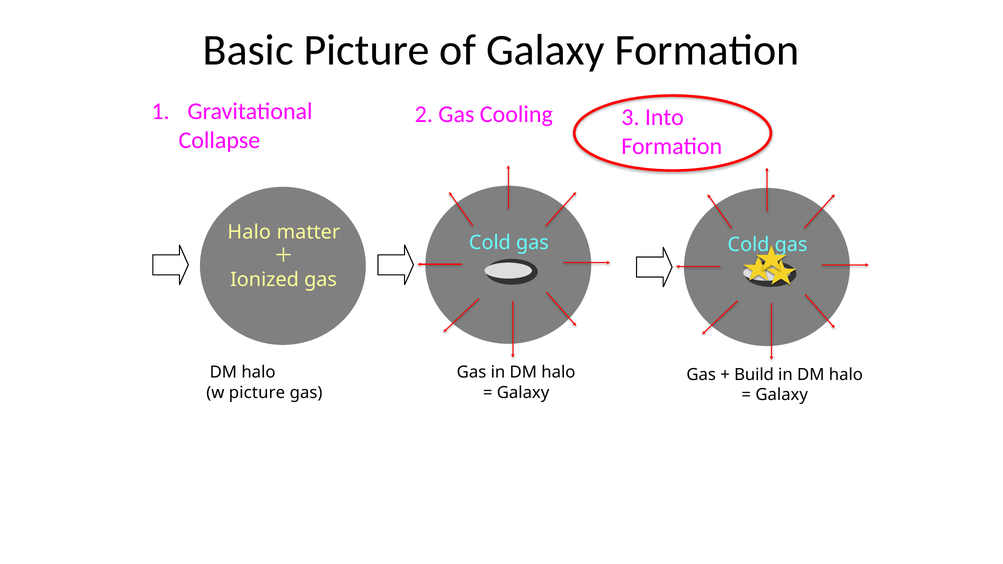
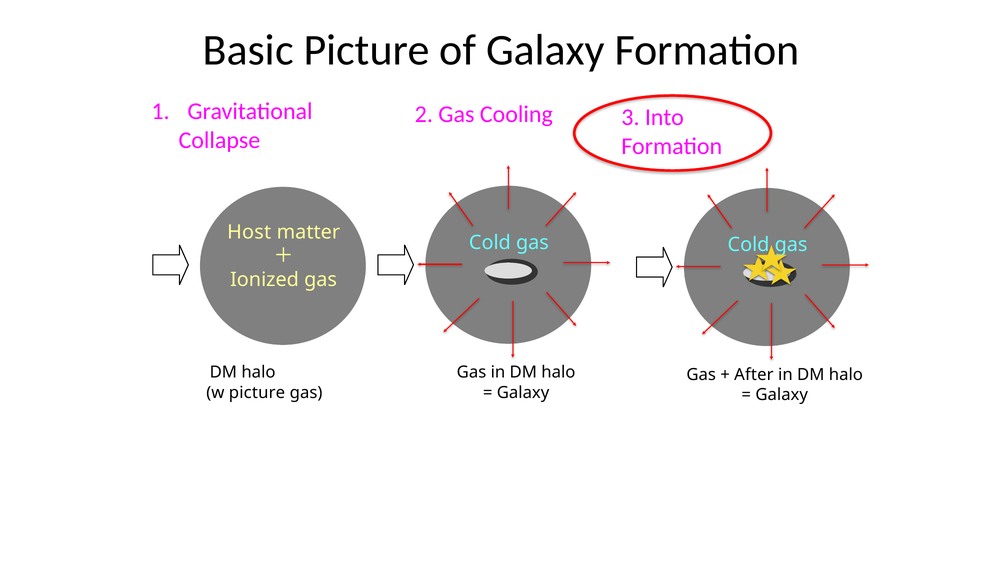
Halo: Halo -> Host (249, 232)
Build: Build -> After (754, 375)
